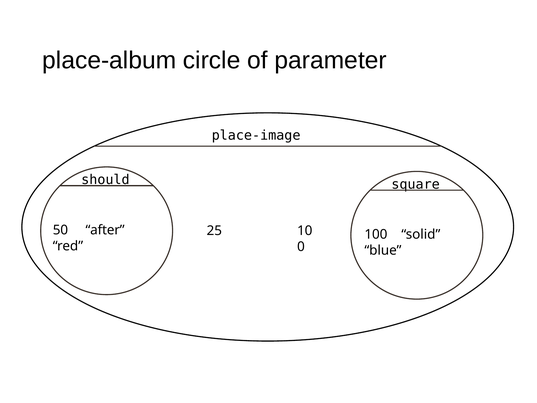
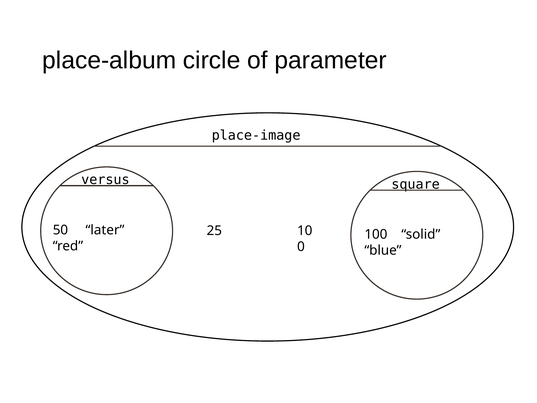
should: should -> versus (105, 180)
after: after -> later (105, 230)
